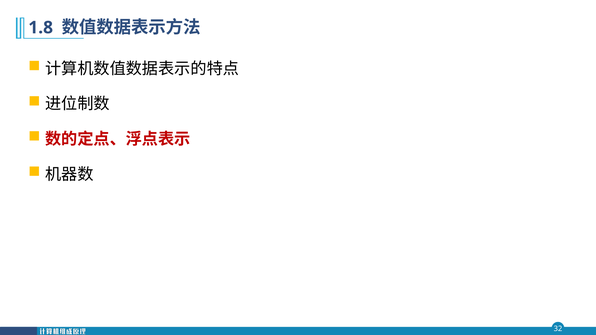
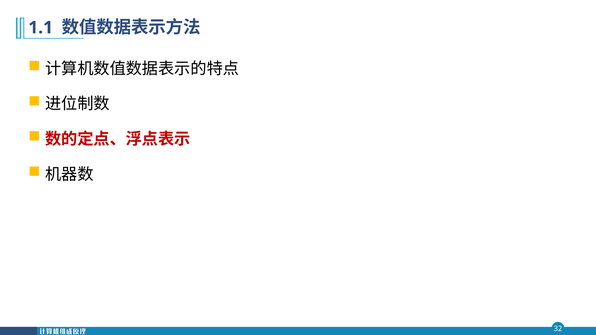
1.8: 1.8 -> 1.1 (41, 28)
